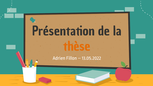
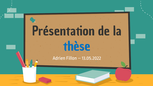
thèse colour: orange -> blue (77, 46)
